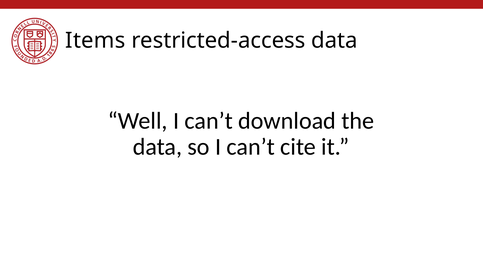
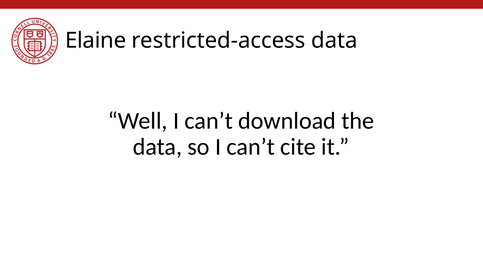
Items: Items -> Elaine (96, 41)
